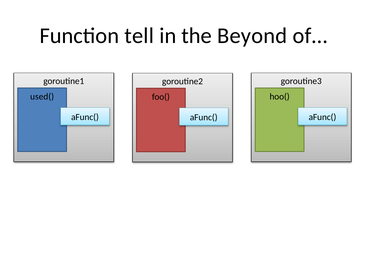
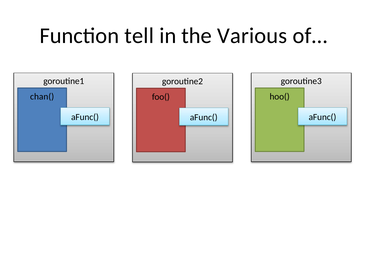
Beyond: Beyond -> Various (252, 36)
used(: used( -> chan( (42, 96)
